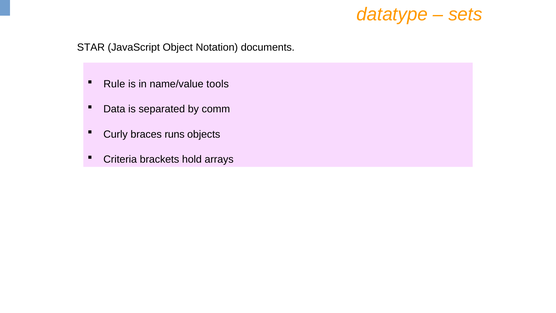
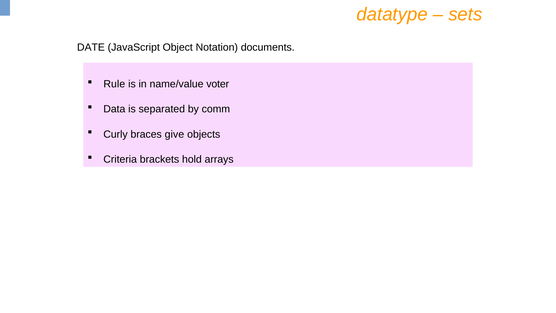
STAR: STAR -> DATE (91, 47)
tools: tools -> voter (218, 84)
runs: runs -> give (174, 134)
